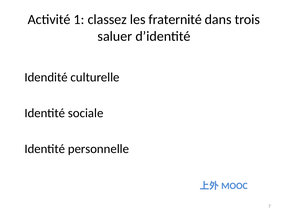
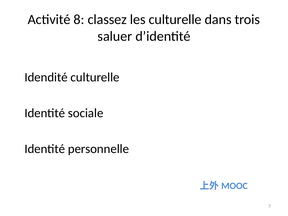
1: 1 -> 8 (79, 19)
les fraternité: fraternité -> culturelle (175, 19)
